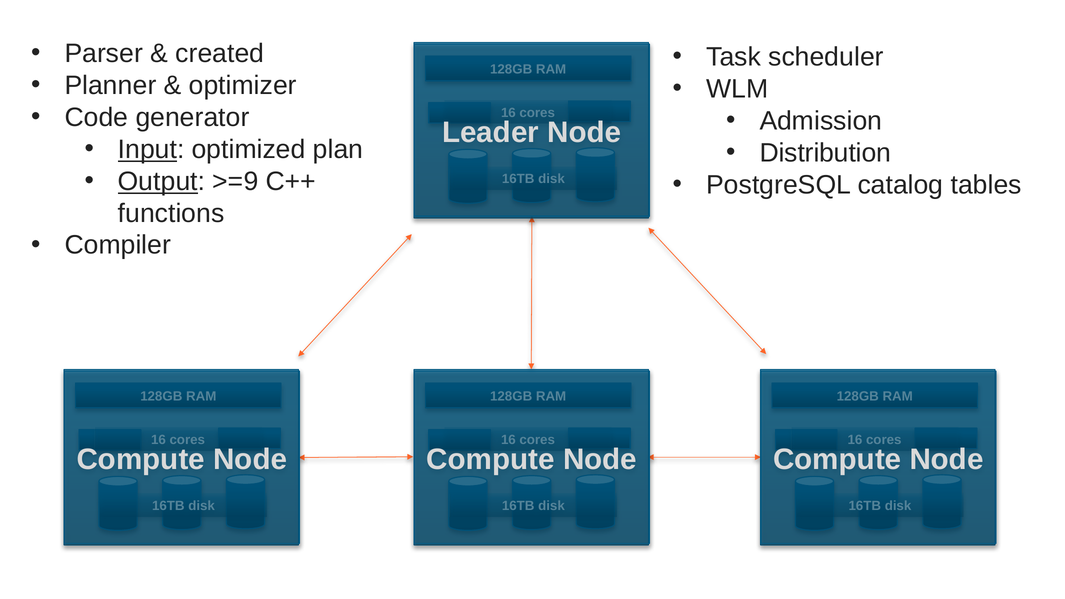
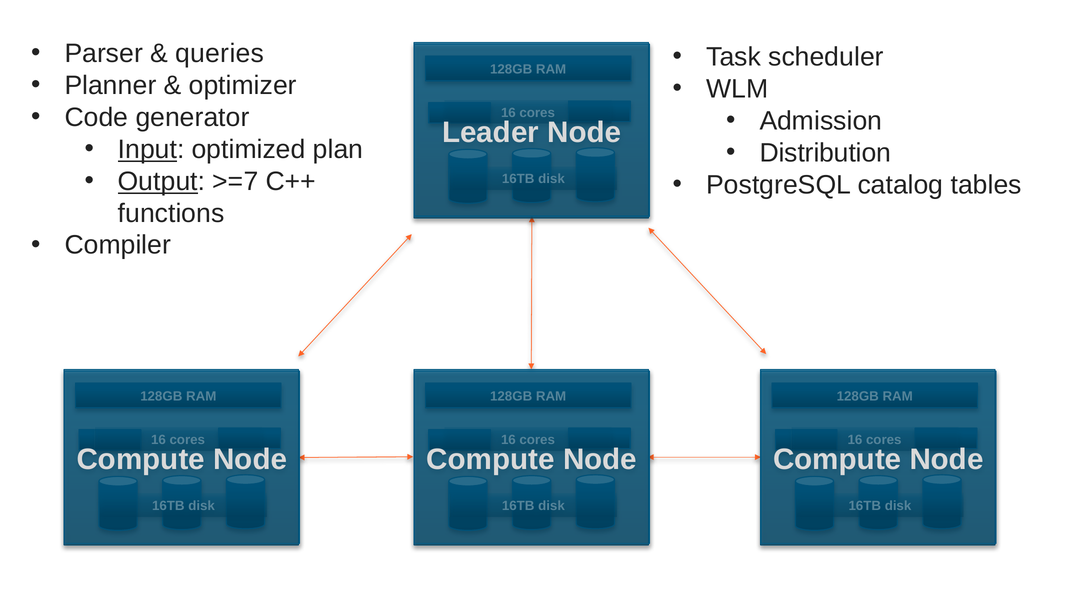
created: created -> queries (220, 54)
>=9: >=9 -> >=7 (235, 181)
